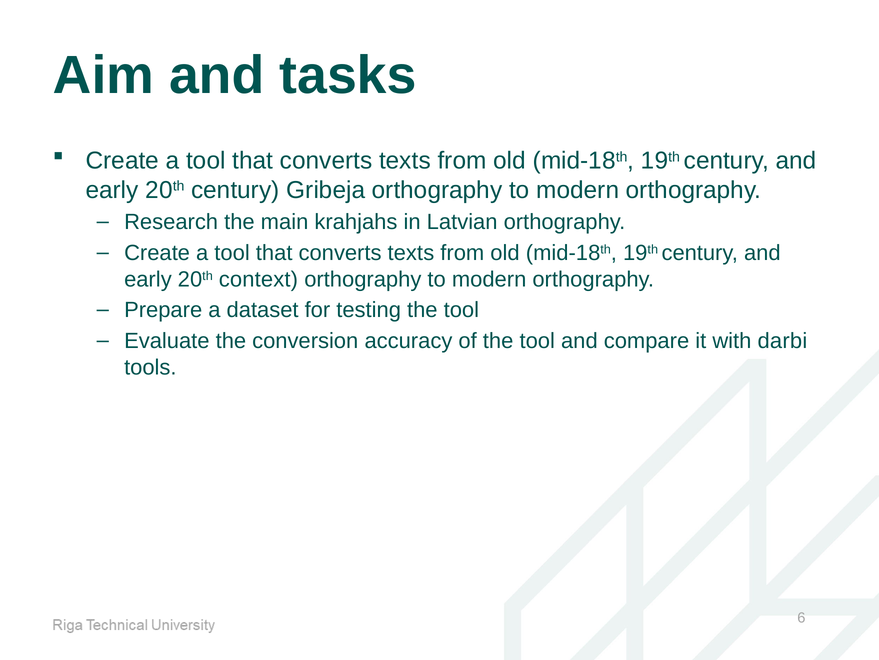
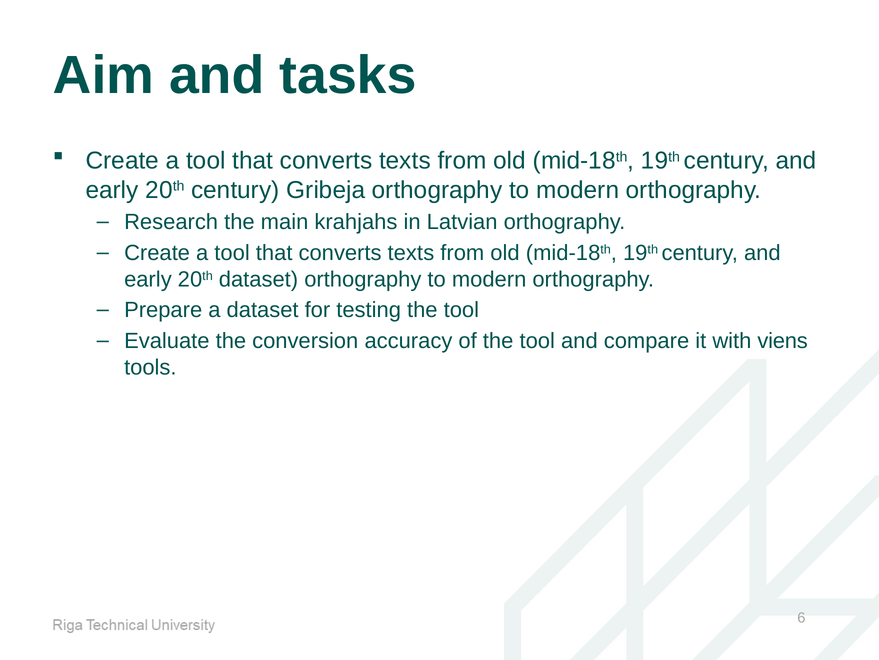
20th context: context -> dataset (258, 279)
darbi: darbi -> viens (783, 341)
